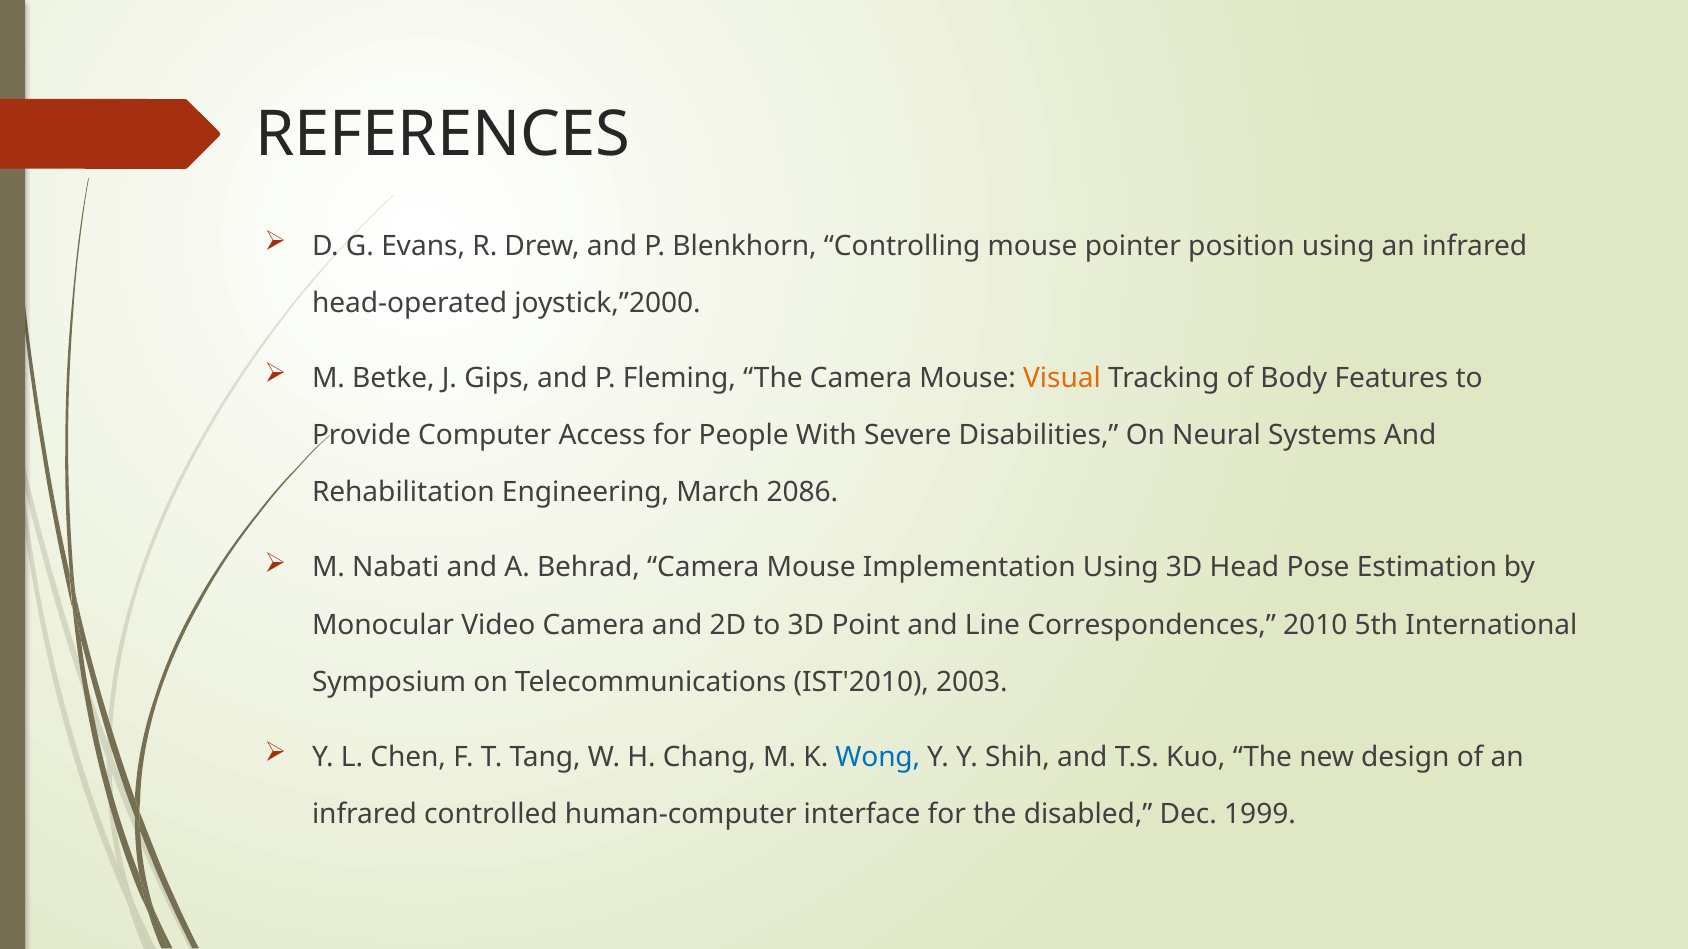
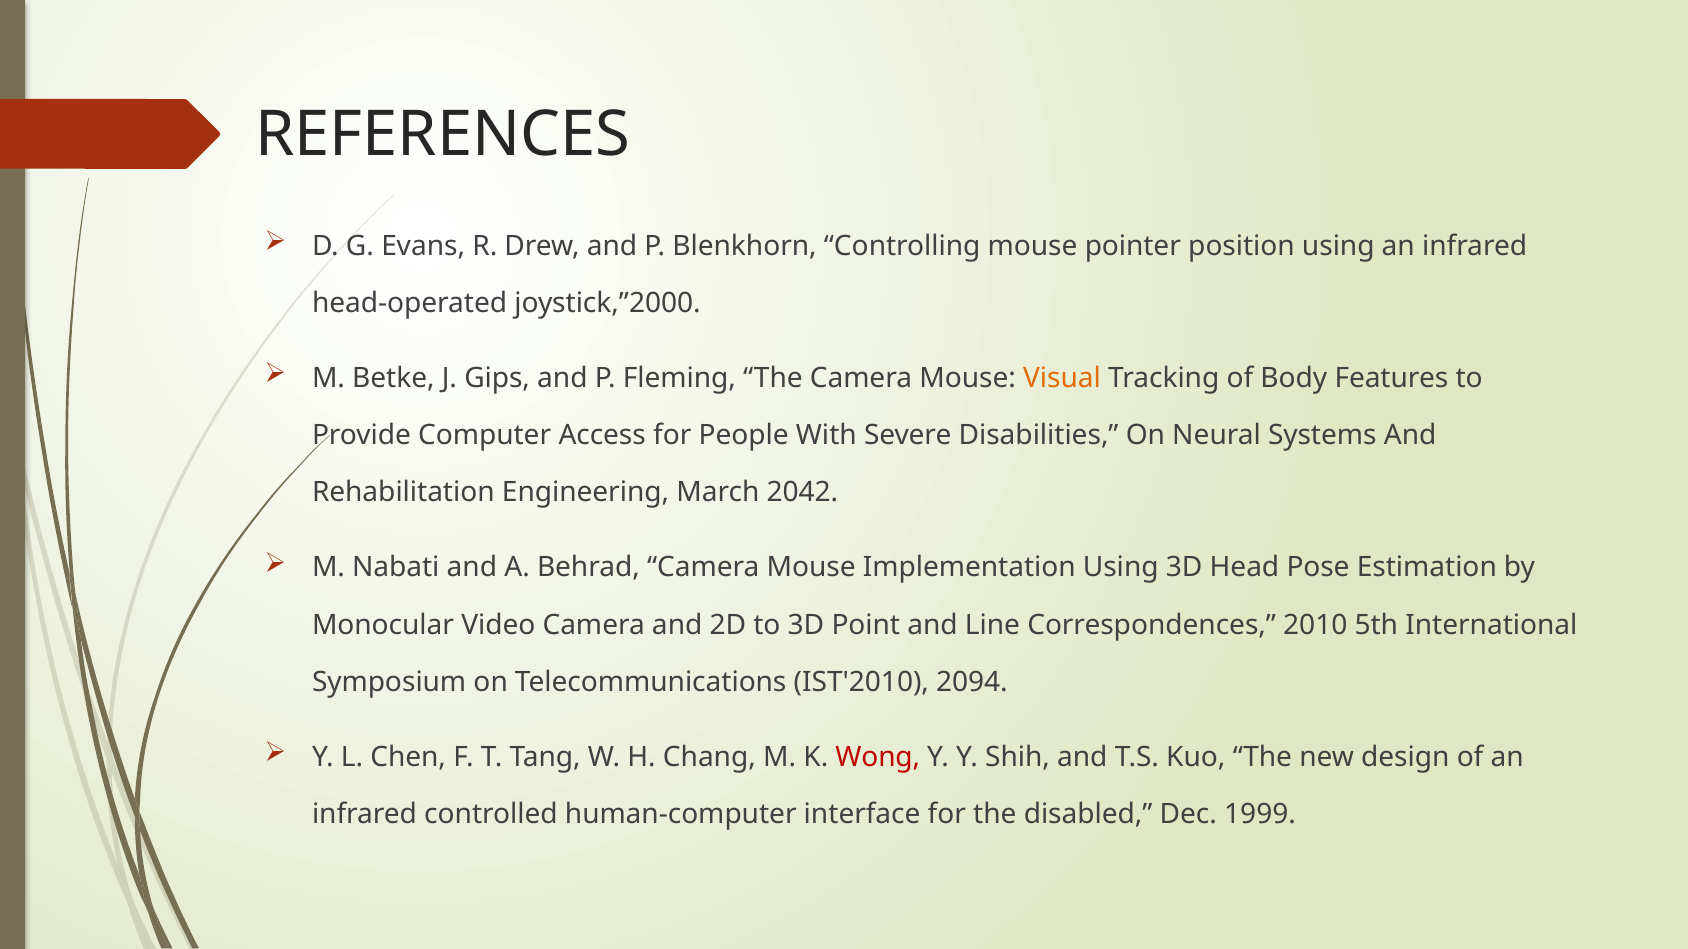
2086: 2086 -> 2042 (802, 493)
2003: 2003 -> 2094 (972, 683)
Wong colour: blue -> red (878, 757)
